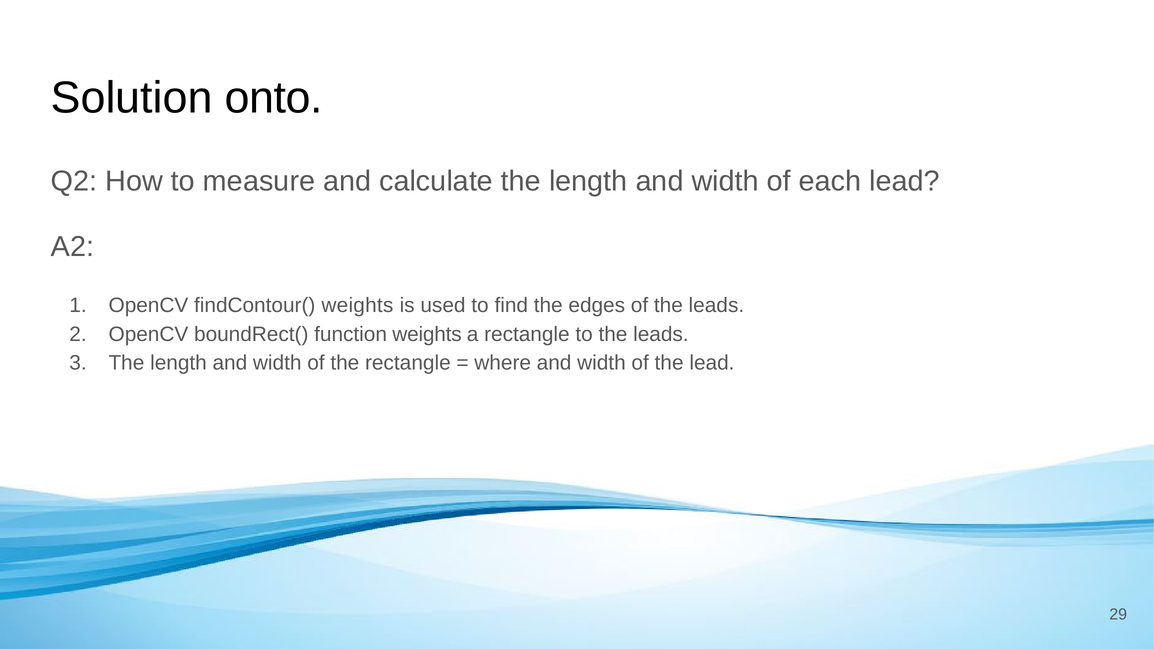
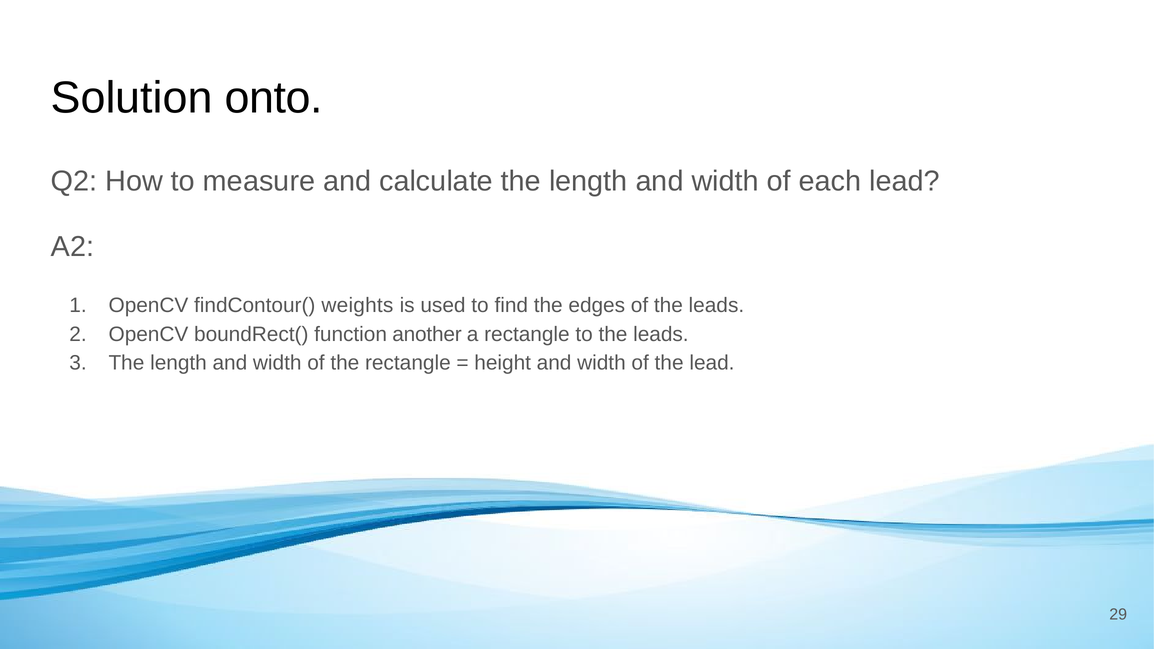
function weights: weights -> another (427, 334)
where: where -> height (503, 363)
